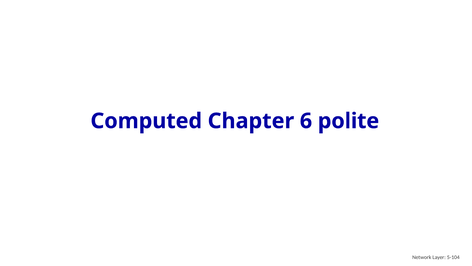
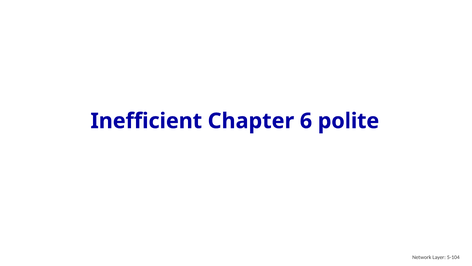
Computed: Computed -> Inefficient (146, 121)
